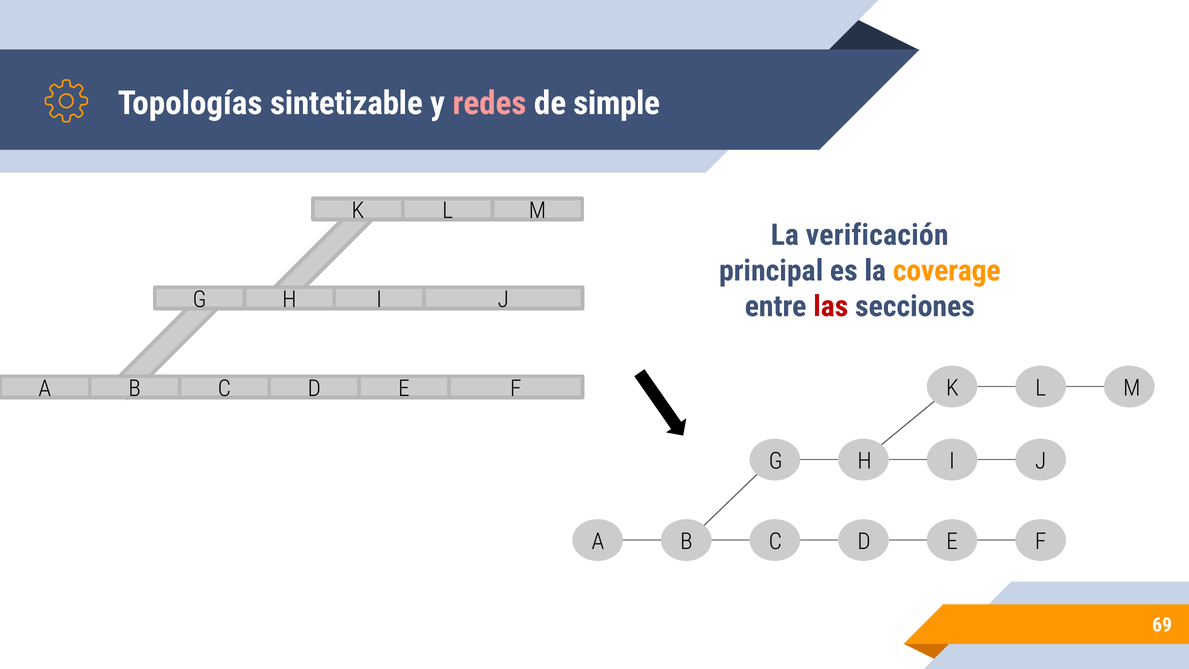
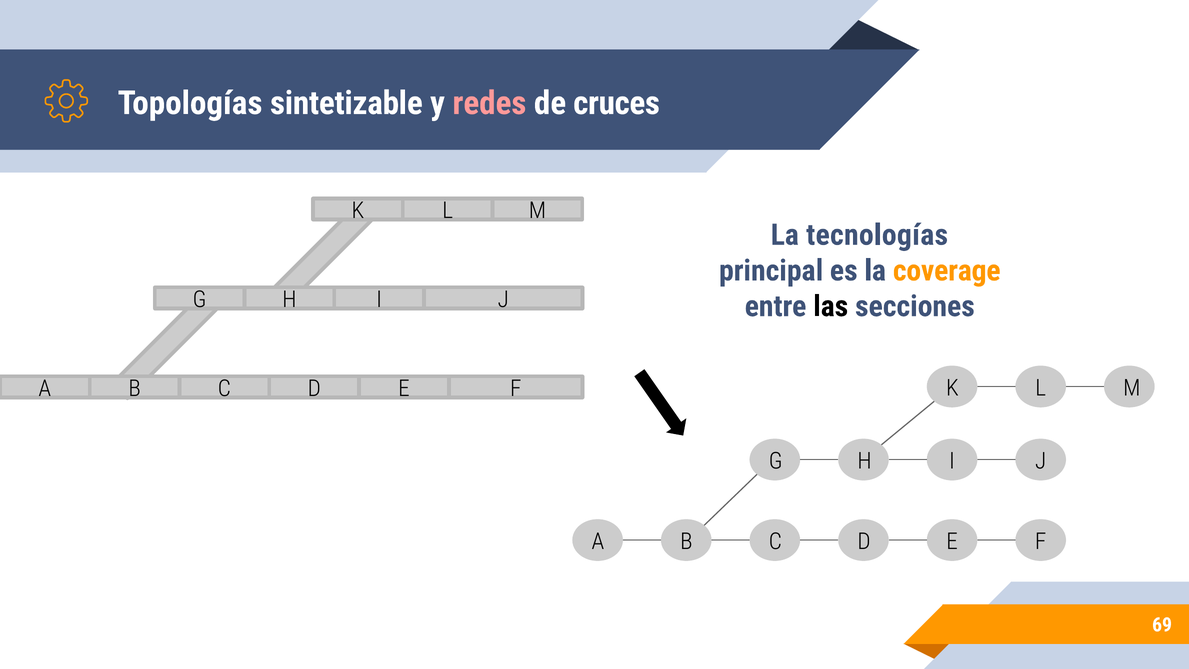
simple: simple -> cruces (617, 103)
verificación: verificación -> tecnologías (877, 235)
las colour: red -> black (831, 306)
